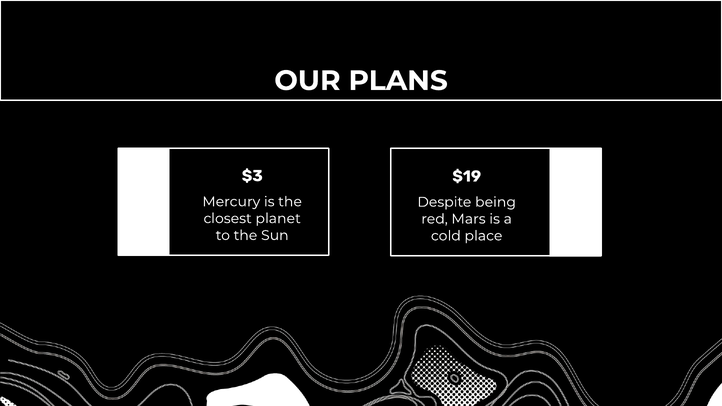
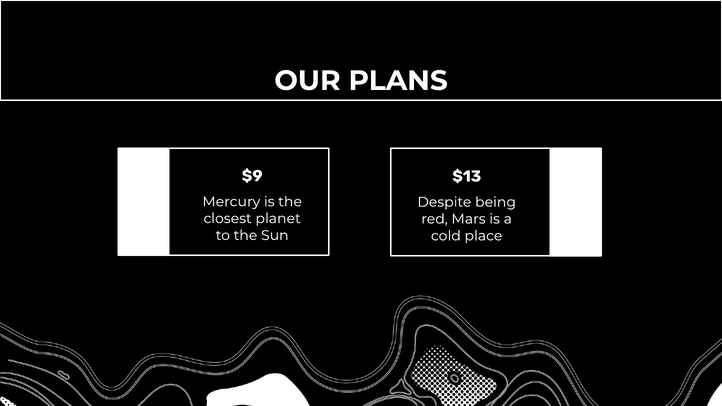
$3: $3 -> $9 (252, 176)
$19: $19 -> $13 (467, 176)
